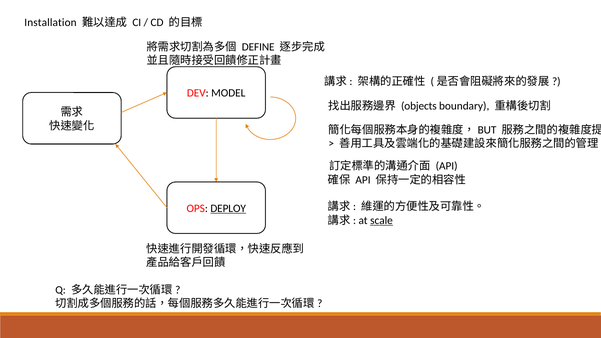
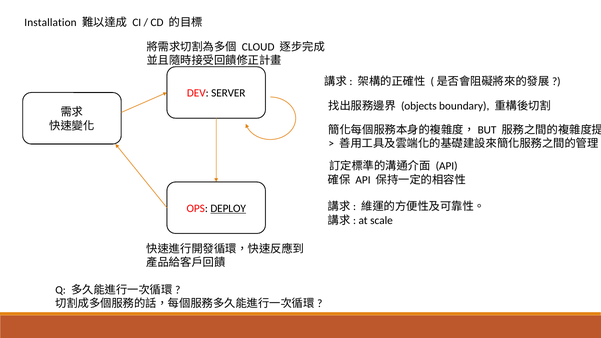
DEFINE: DEFINE -> CLOUD (258, 47)
MODEL: MODEL -> SERVER (228, 93)
scale underline: present -> none (381, 220)
